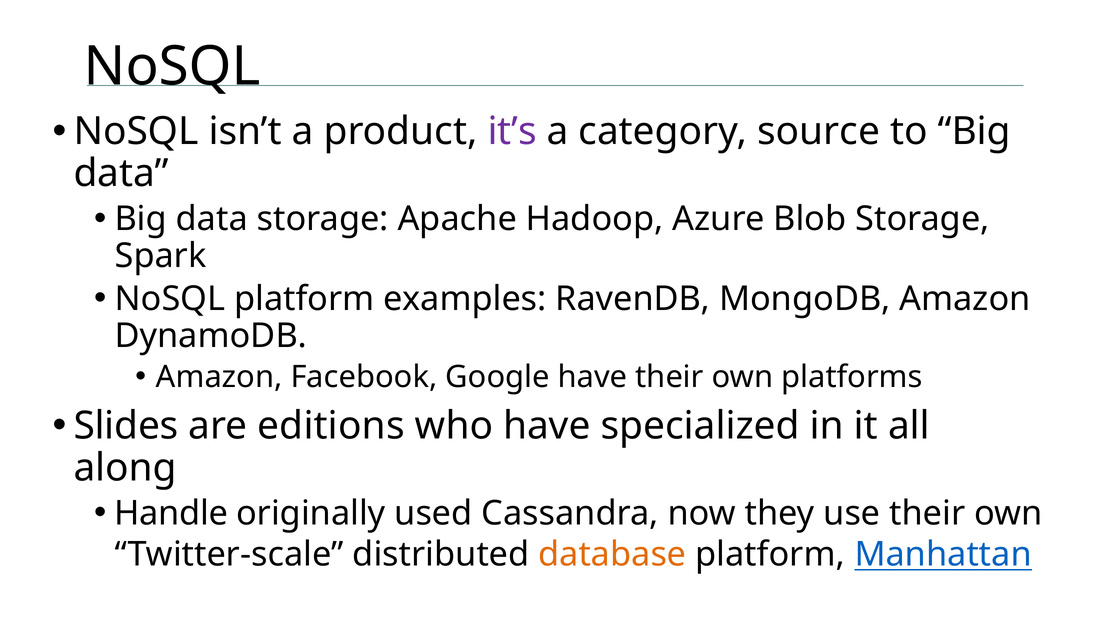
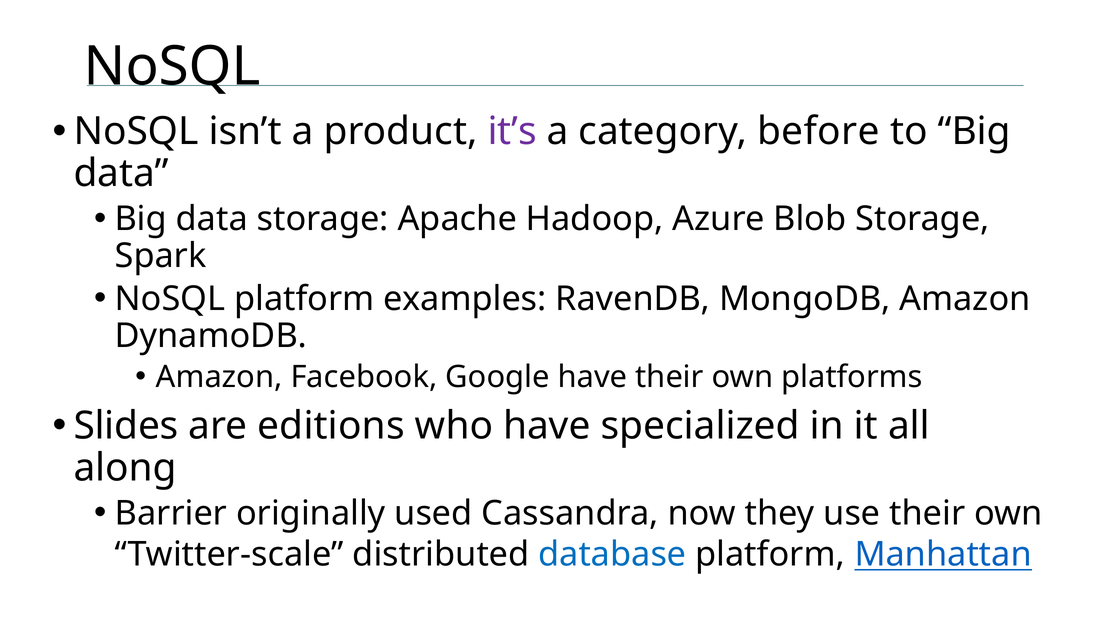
source: source -> before (818, 132)
Handle: Handle -> Barrier (171, 513)
database colour: orange -> blue (612, 554)
